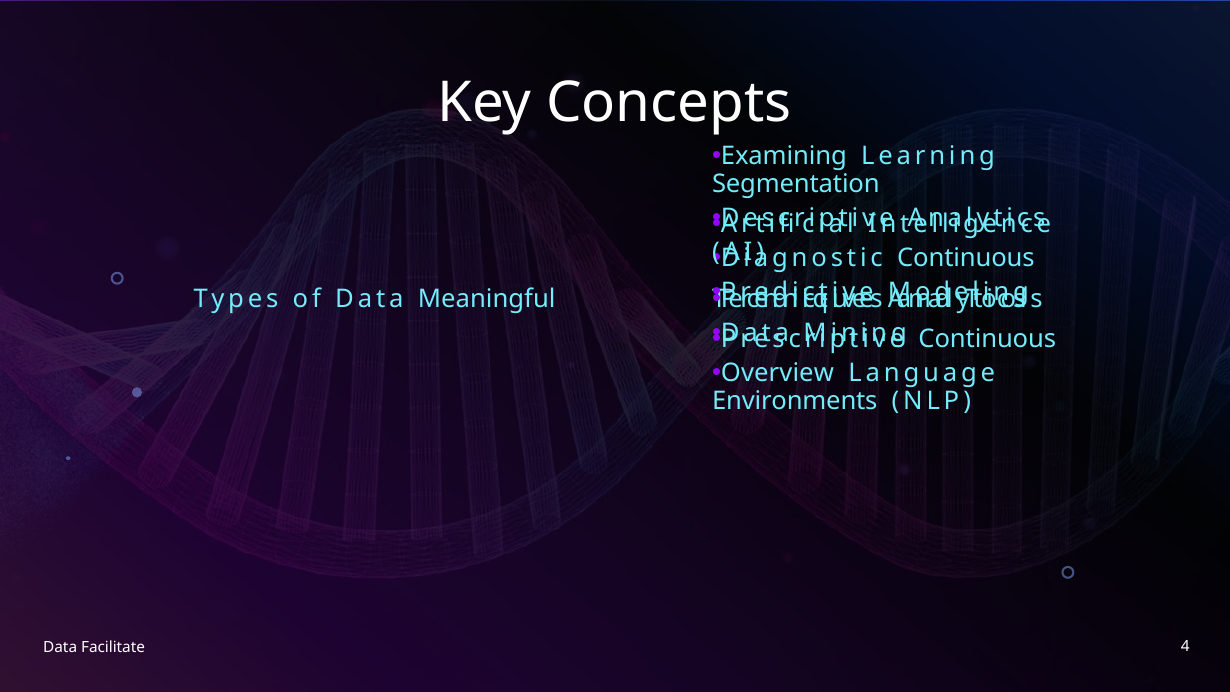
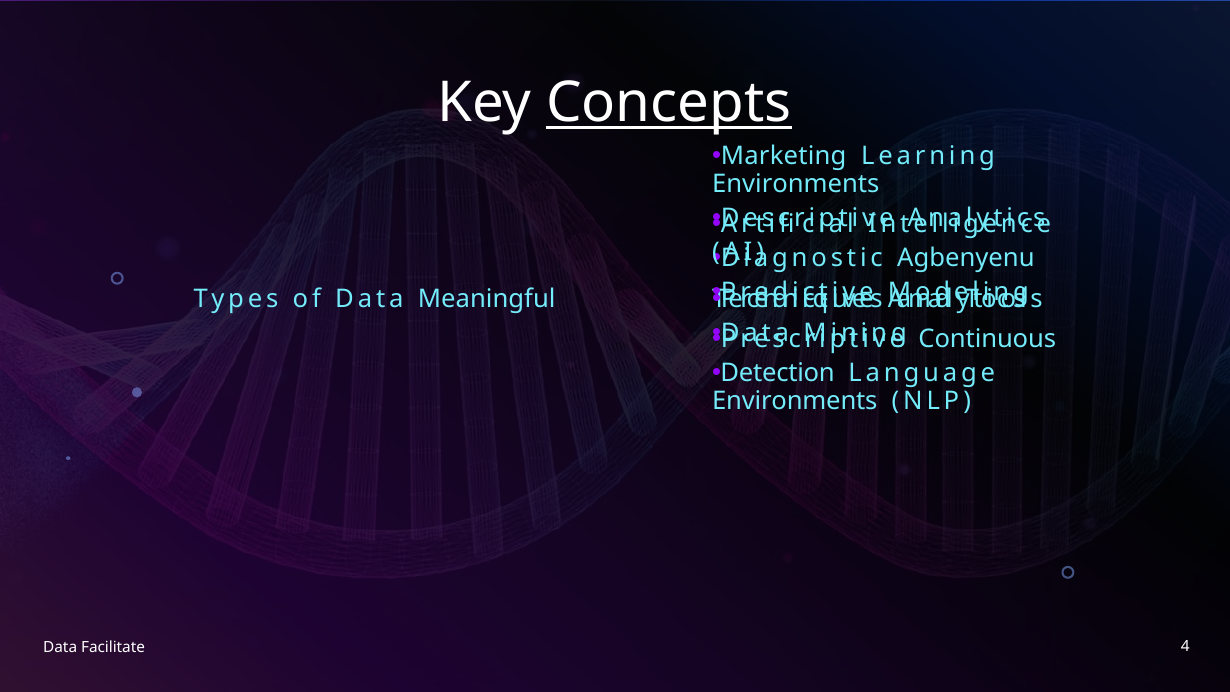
Concepts underline: none -> present (669, 103)
Examining: Examining -> Marketing (784, 156)
Segmentation: Segmentation -> Environments (796, 184)
Continuous: Continuous -> Agbenyenu (966, 258)
Overview: Overview -> Detection (778, 373)
